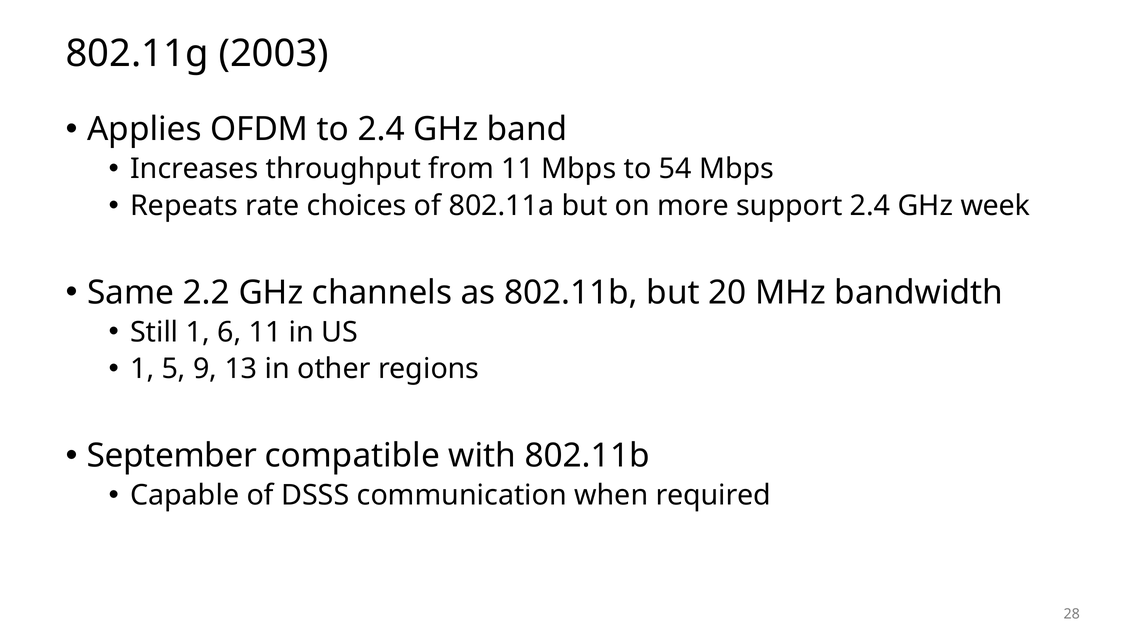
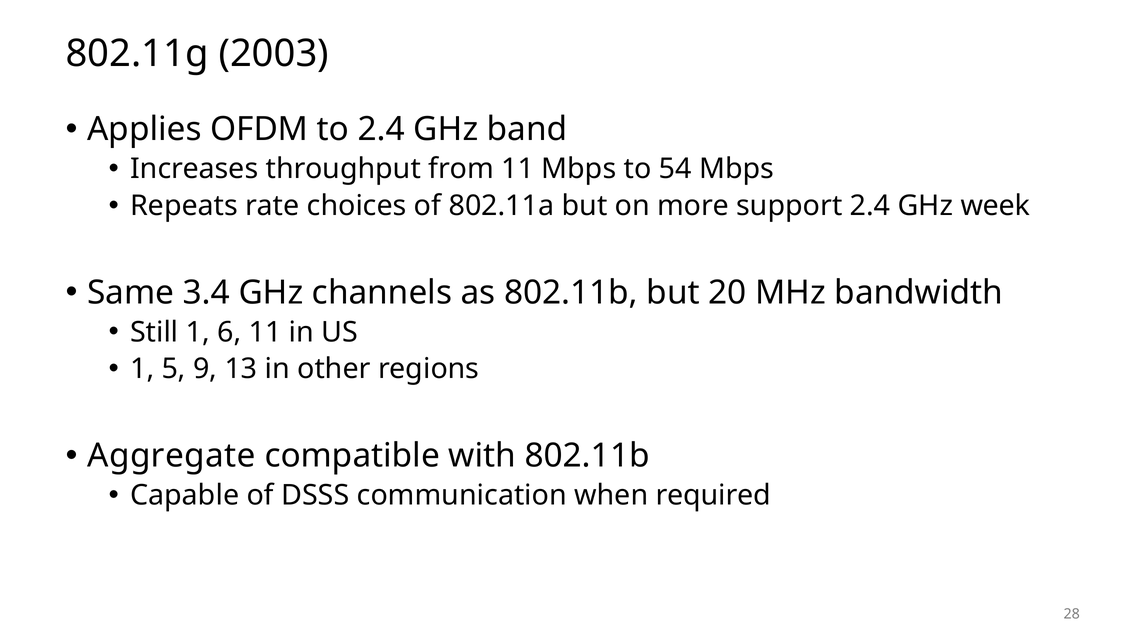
2.2: 2.2 -> 3.4 (206, 293)
September: September -> Aggregate (171, 456)
